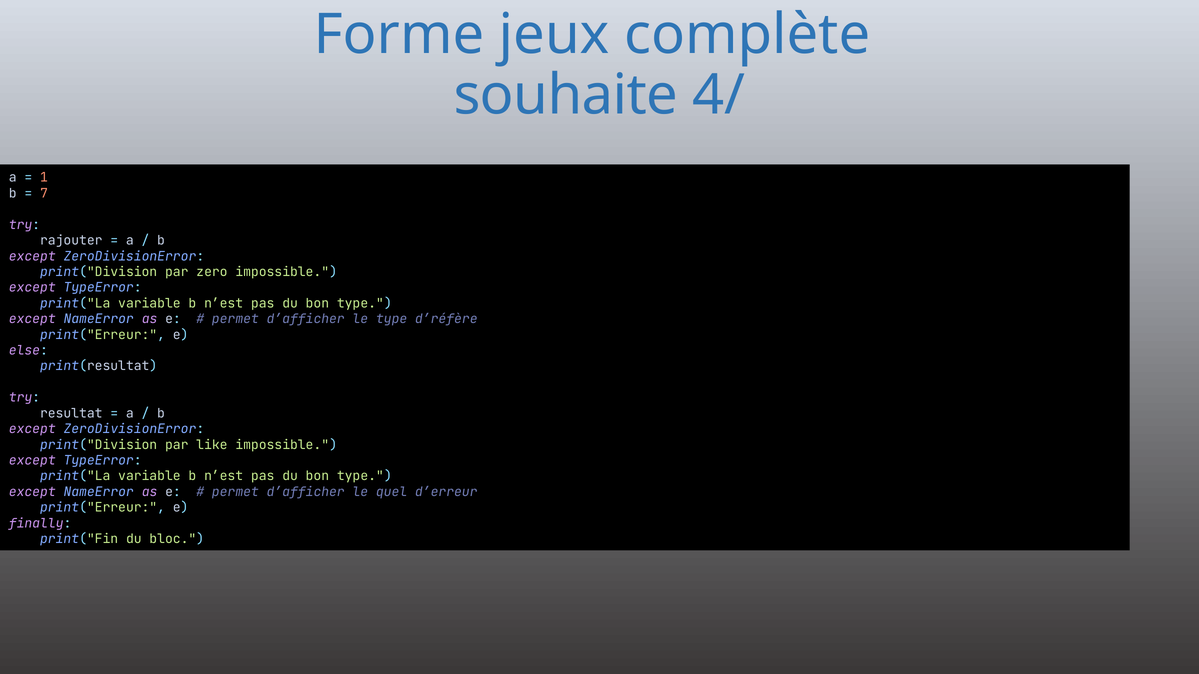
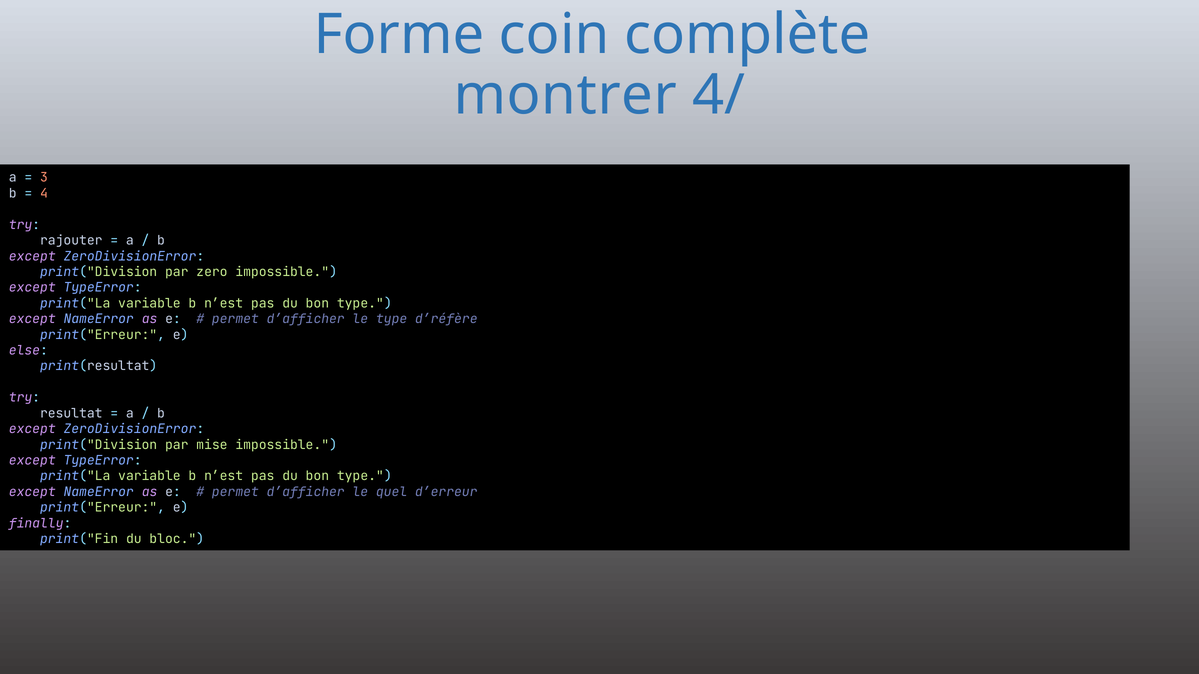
jeux: jeux -> coin (554, 34)
souhaite: souhaite -> montrer (565, 95)
1: 1 -> 3 (44, 178)
7: 7 -> 4 (44, 193)
like: like -> mise (212, 445)
